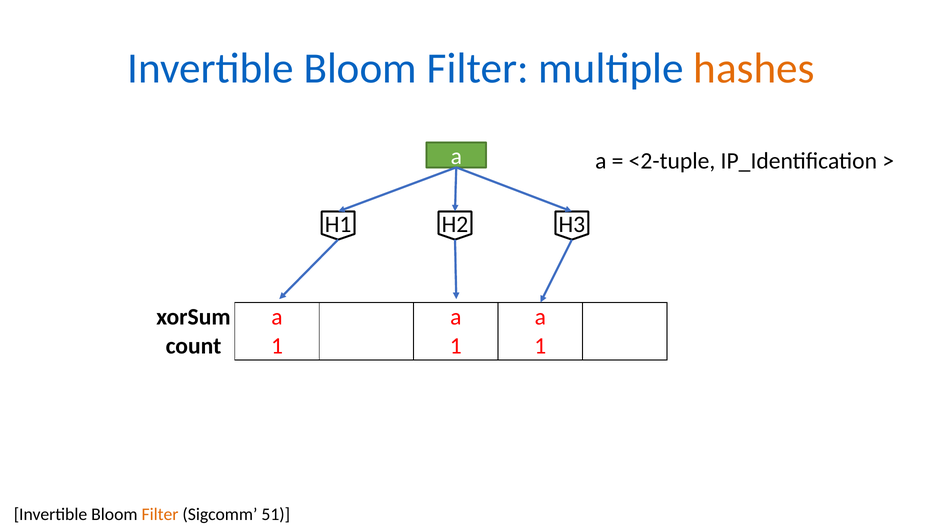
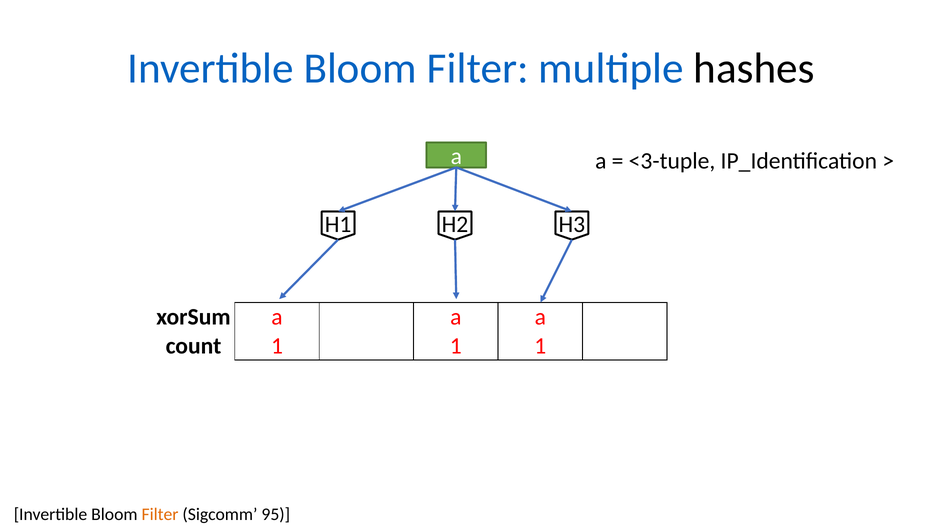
hashes colour: orange -> black (754, 68)
<2-tuple: <2-tuple -> <3-tuple (672, 161)
51: 51 -> 95 (276, 514)
